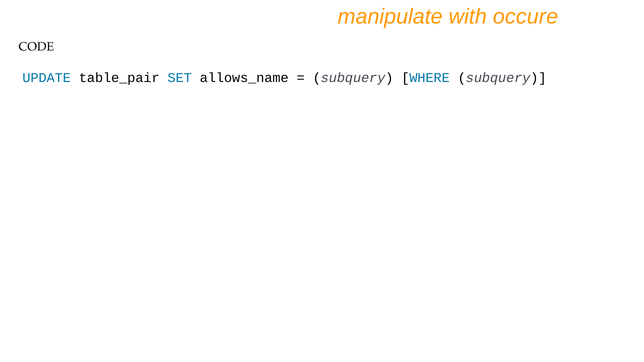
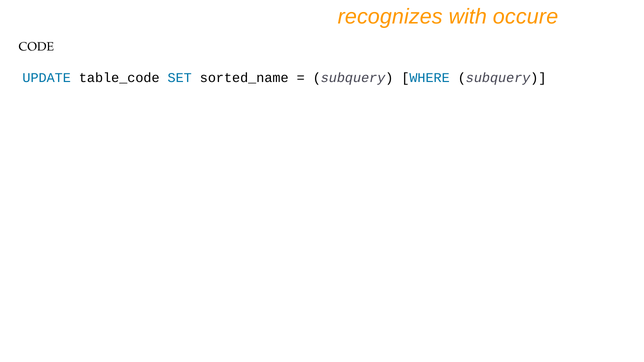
manipulate: manipulate -> recognizes (390, 17)
table_pair: table_pair -> table_code (119, 78)
allows_name: allows_name -> sorted_name (244, 78)
